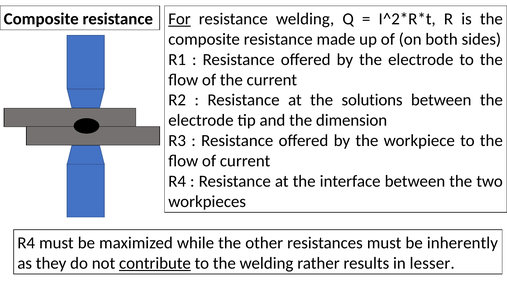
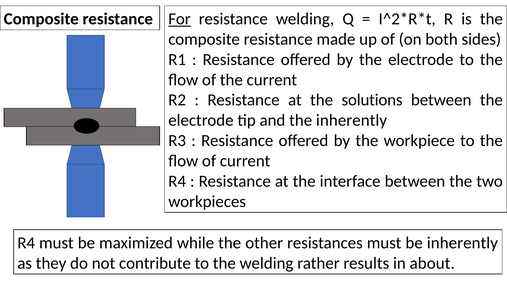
the dimension: dimension -> inherently (352, 120)
contribute underline: present -> none (155, 263)
lesser: lesser -> about (432, 263)
